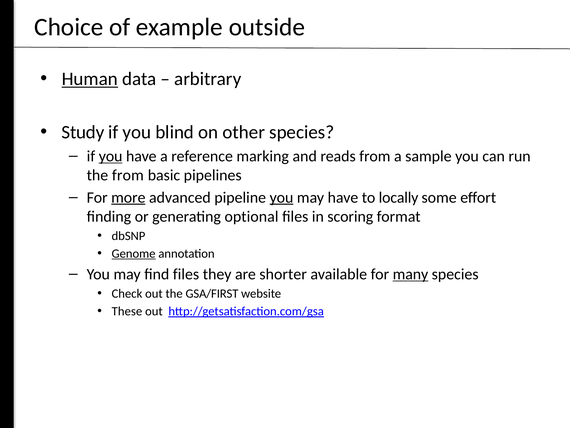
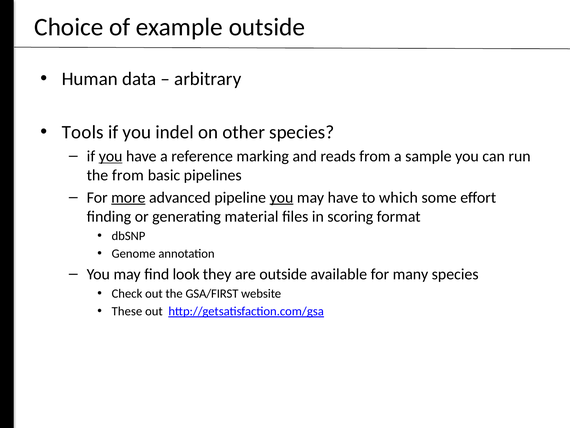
Human underline: present -> none (90, 79)
Study: Study -> Tools (83, 132)
blind: blind -> indel (175, 132)
locally: locally -> which (398, 197)
optional: optional -> material (252, 216)
Genome underline: present -> none (134, 253)
find files: files -> look (186, 274)
are shorter: shorter -> outside (283, 274)
many underline: present -> none (410, 274)
